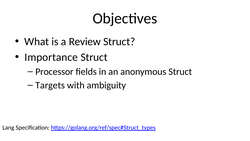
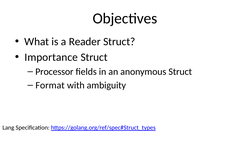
Review: Review -> Reader (85, 42)
Targets: Targets -> Format (50, 85)
